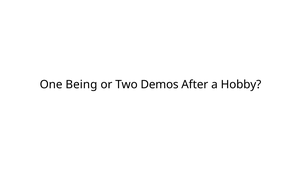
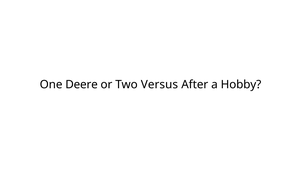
Being: Being -> Deere (82, 85)
Demos: Demos -> Versus (159, 85)
